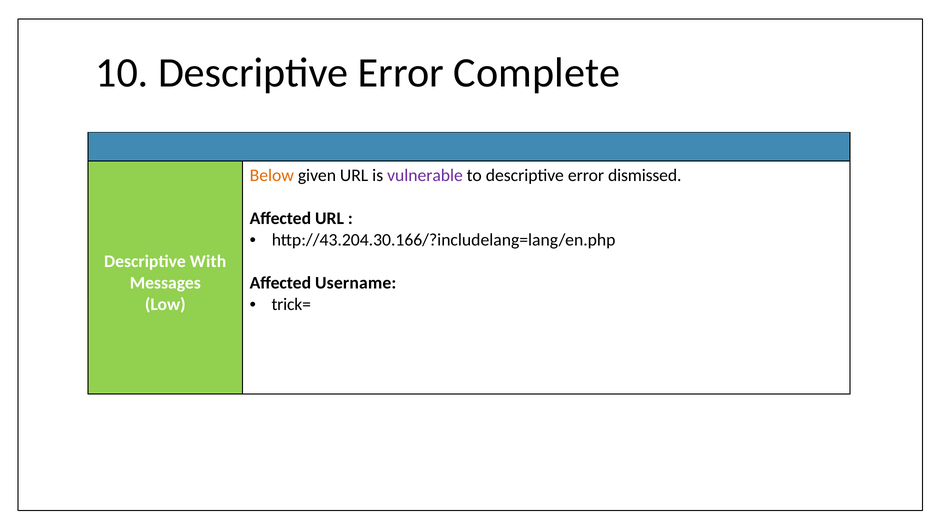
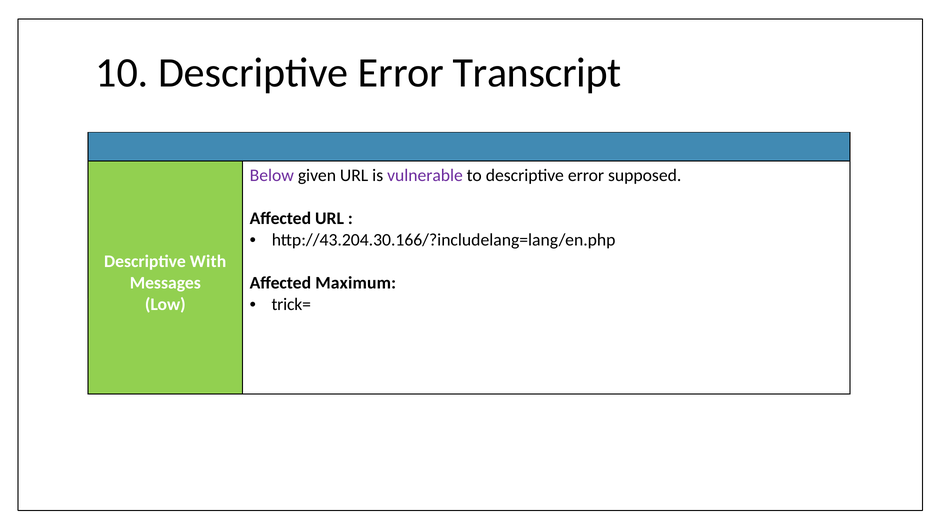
Complete: Complete -> Transcript (537, 73)
Below colour: orange -> purple (272, 176)
dismissed: dismissed -> supposed (645, 176)
Username: Username -> Maximum (356, 283)
